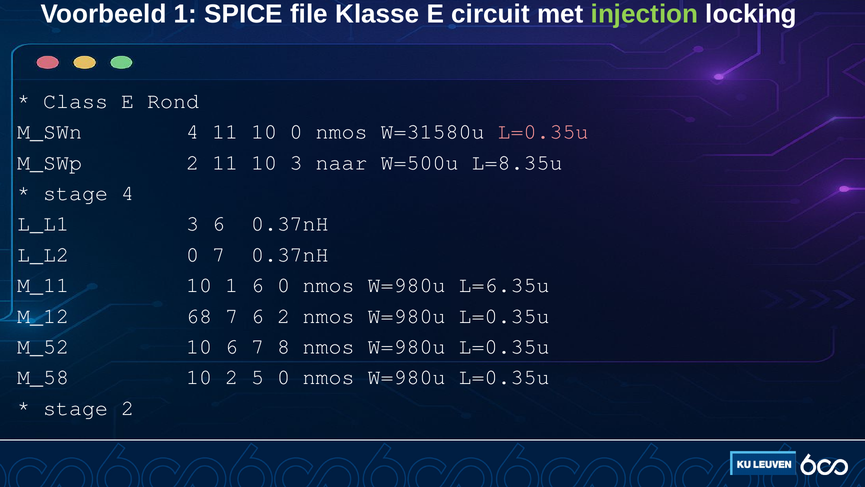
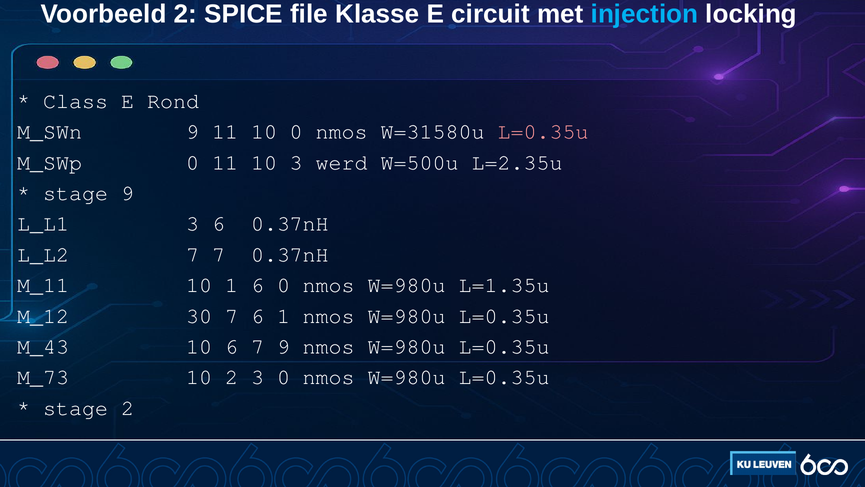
Voorbeeld 1: 1 -> 2 (186, 14)
injection colour: light green -> light blue (644, 14)
M_SWn 4: 4 -> 9 (193, 132)
M_SWp 2: 2 -> 0 (193, 162)
naar: naar -> werd (342, 162)
L=8.35u: L=8.35u -> L=2.35u (517, 162)
stage 4: 4 -> 9 (128, 193)
L_L2 0: 0 -> 7 (193, 254)
L=6.35u: L=6.35u -> L=1.35u (504, 285)
68: 68 -> 30 (199, 316)
6 2: 2 -> 1 (284, 316)
M_52: M_52 -> M_43 (43, 346)
7 8: 8 -> 9 (284, 346)
M_58: M_58 -> M_73 (43, 377)
2 5: 5 -> 3 (258, 377)
